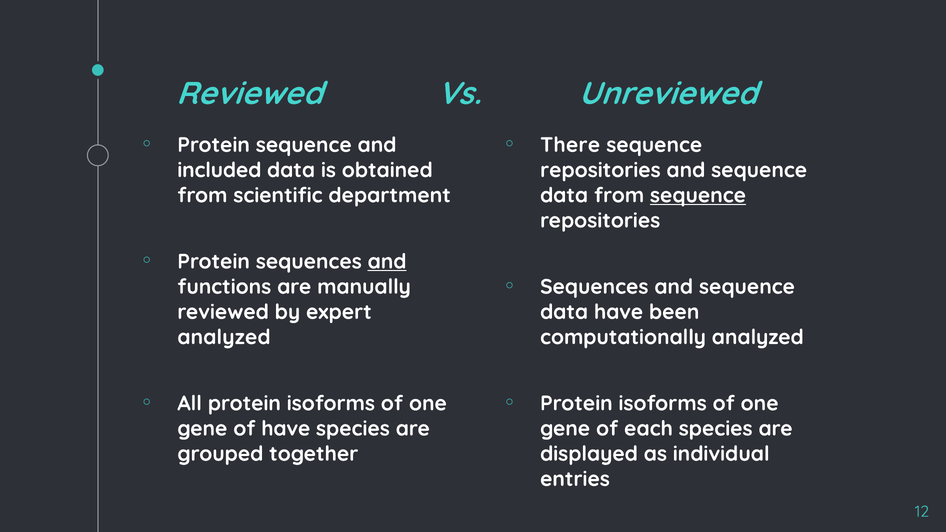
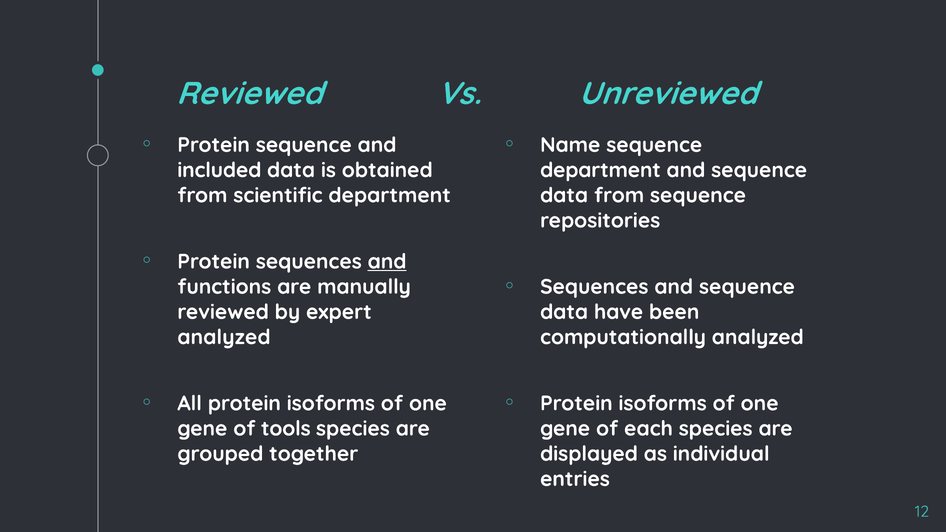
There: There -> Name (570, 145)
repositories: repositories -> department (600, 170)
sequence underline: present -> none (698, 195)
of have: have -> tools (286, 429)
